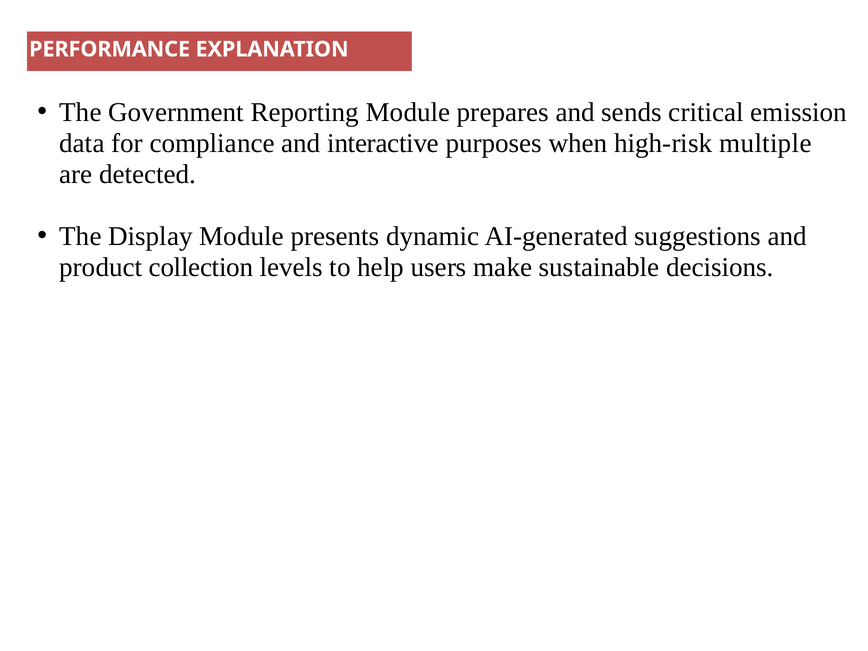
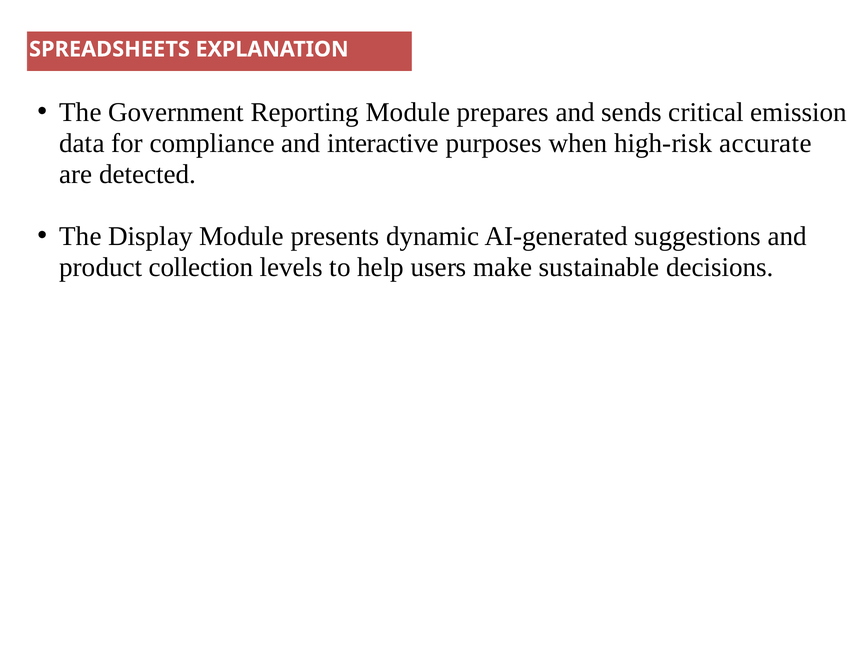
PERFORMANCE: PERFORMANCE -> SPREADSHEETS (109, 49)
multiple: multiple -> accurate (765, 143)
